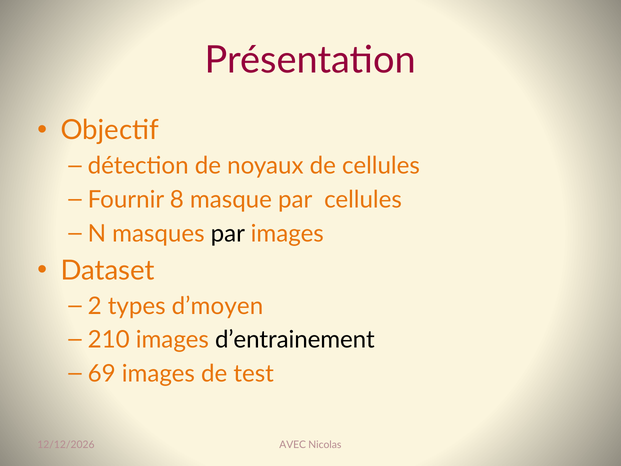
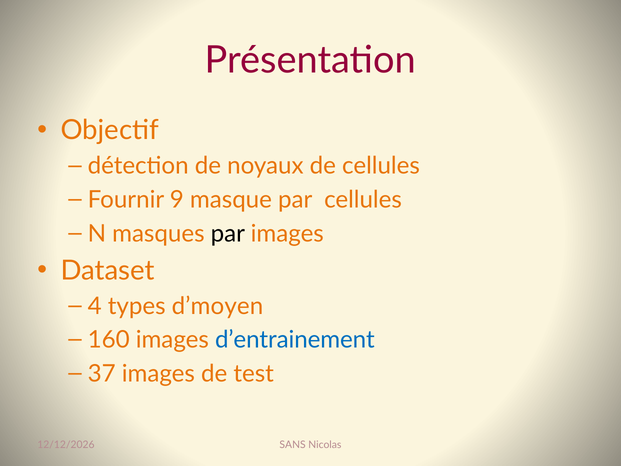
8: 8 -> 9 (177, 200)
2: 2 -> 4 (95, 306)
210: 210 -> 160 (109, 340)
d’entrainement colour: black -> blue (295, 340)
69: 69 -> 37 (102, 373)
AVEC: AVEC -> SANS (293, 445)
